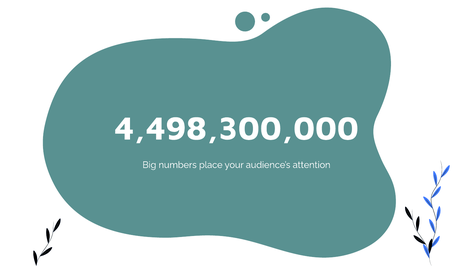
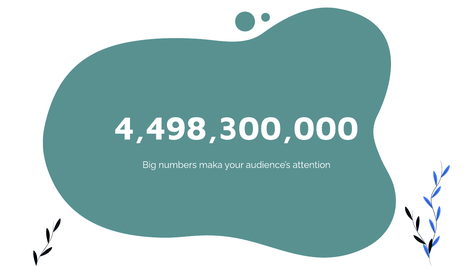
place: place -> maka (211, 165)
